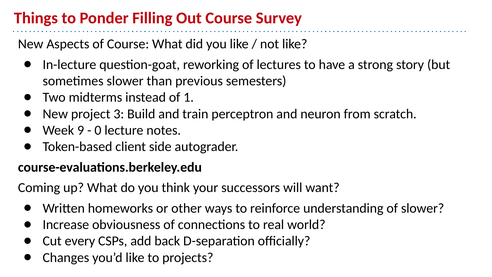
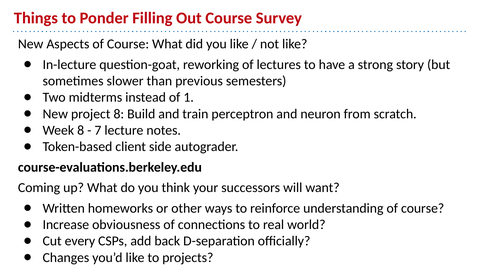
project 3: 3 -> 8 (119, 114)
Week 9: 9 -> 8 (81, 130)
0: 0 -> 7 (98, 130)
understanding of slower: slower -> course (423, 208)
